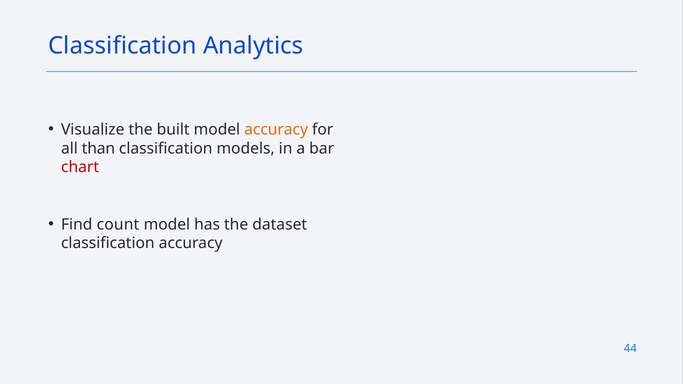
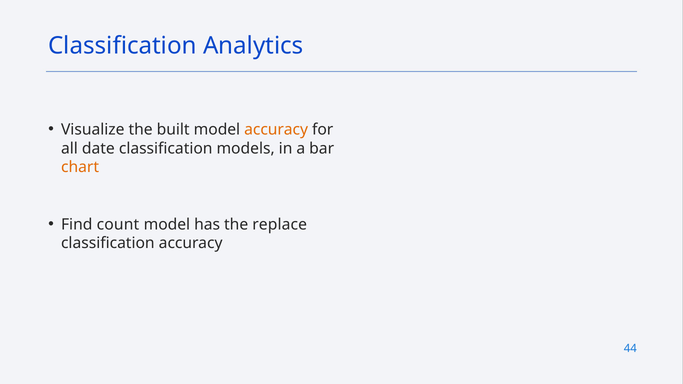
than: than -> date (98, 148)
chart colour: red -> orange (80, 167)
dataset: dataset -> replace (280, 225)
